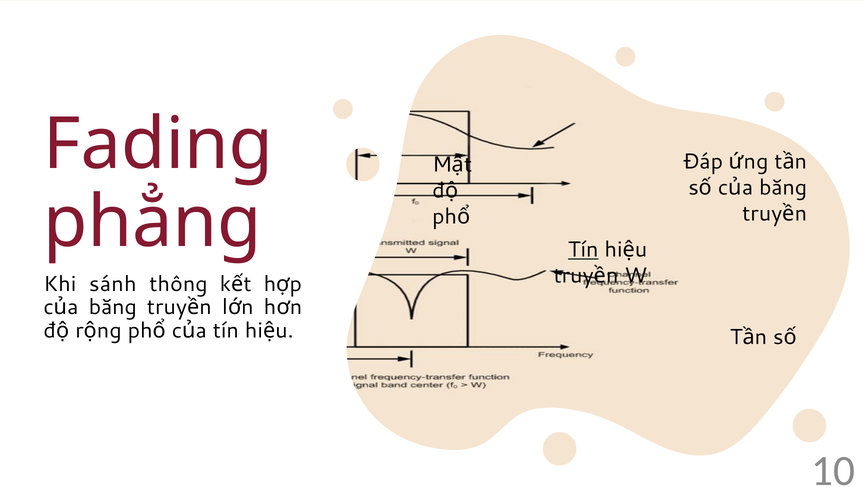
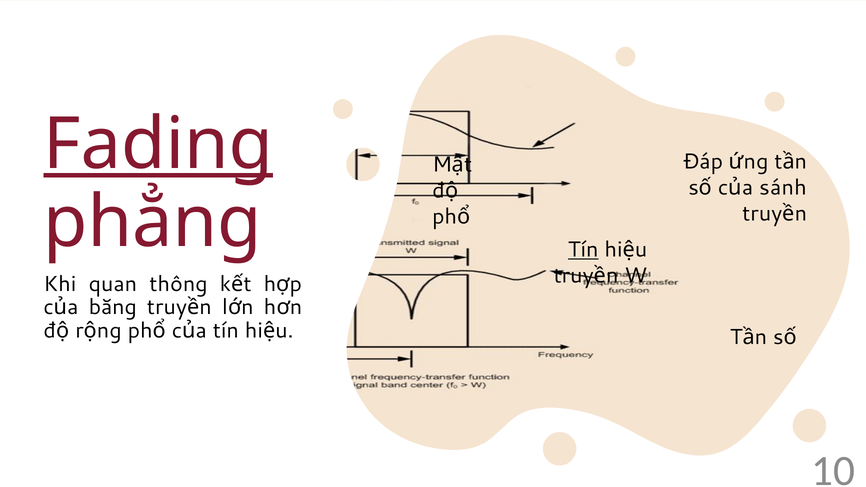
Fading underline: none -> present (158, 144)
băng: băng -> sánh (783, 188)
sánh: sánh -> quan (113, 284)
